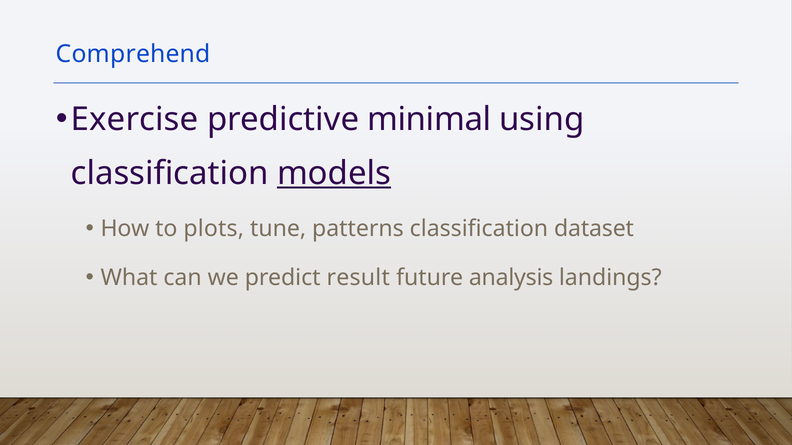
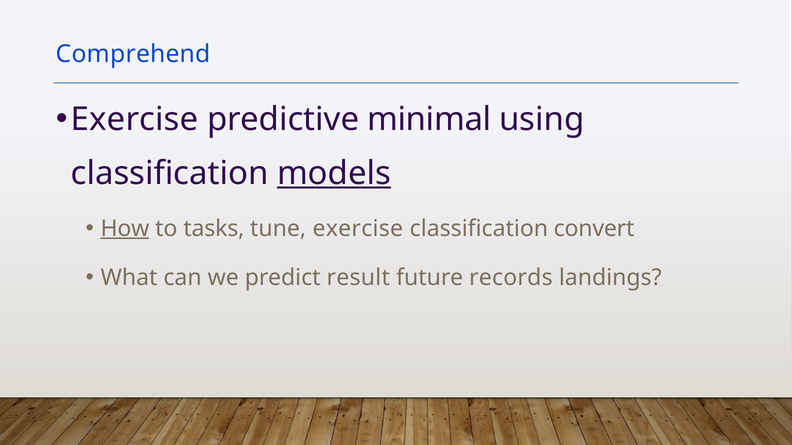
How underline: none -> present (125, 229)
plots: plots -> tasks (214, 229)
tune patterns: patterns -> exercise (358, 229)
dataset: dataset -> convert (594, 229)
analysis: analysis -> records (511, 278)
